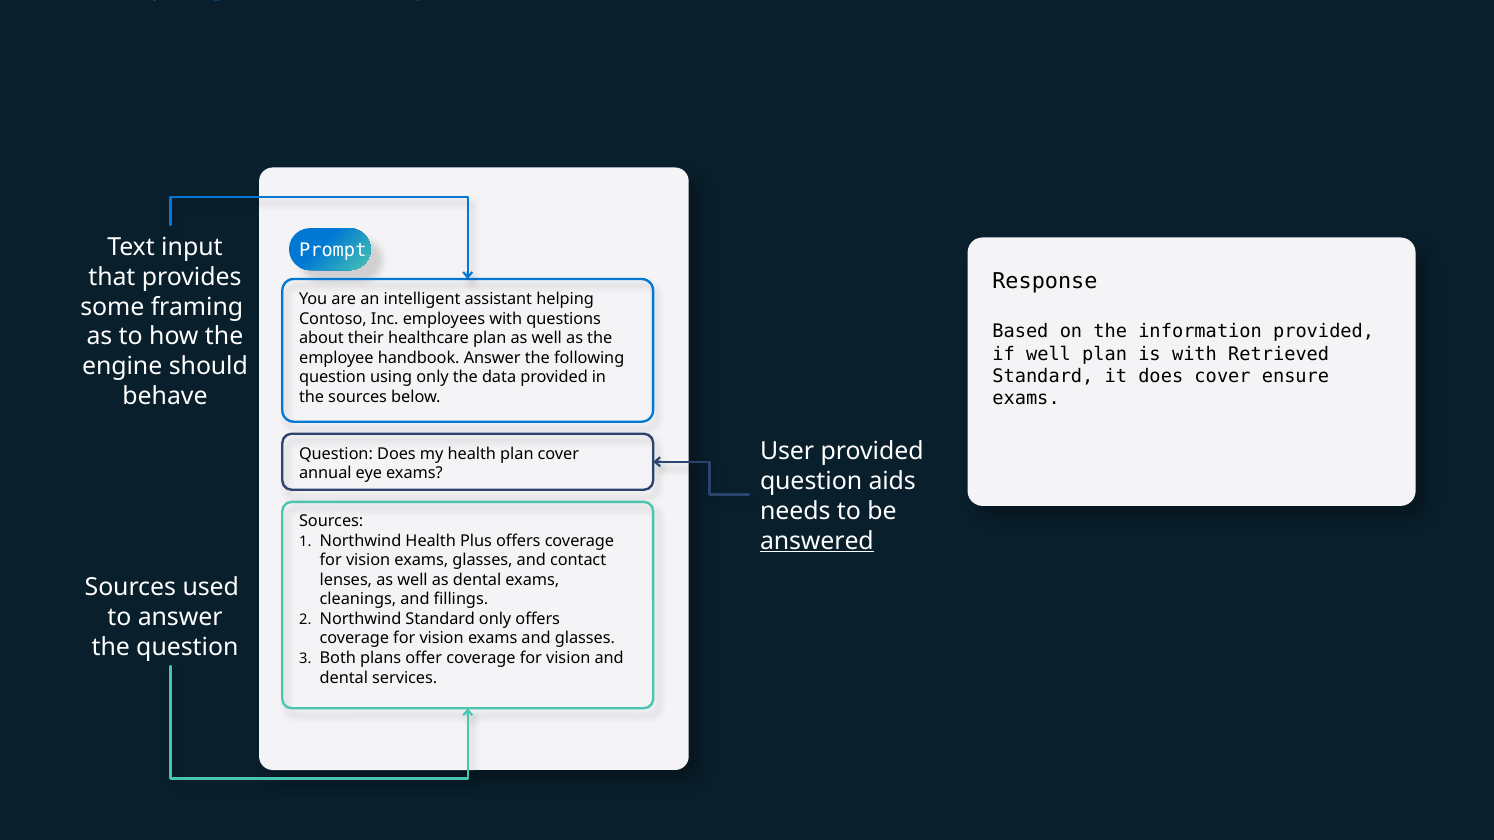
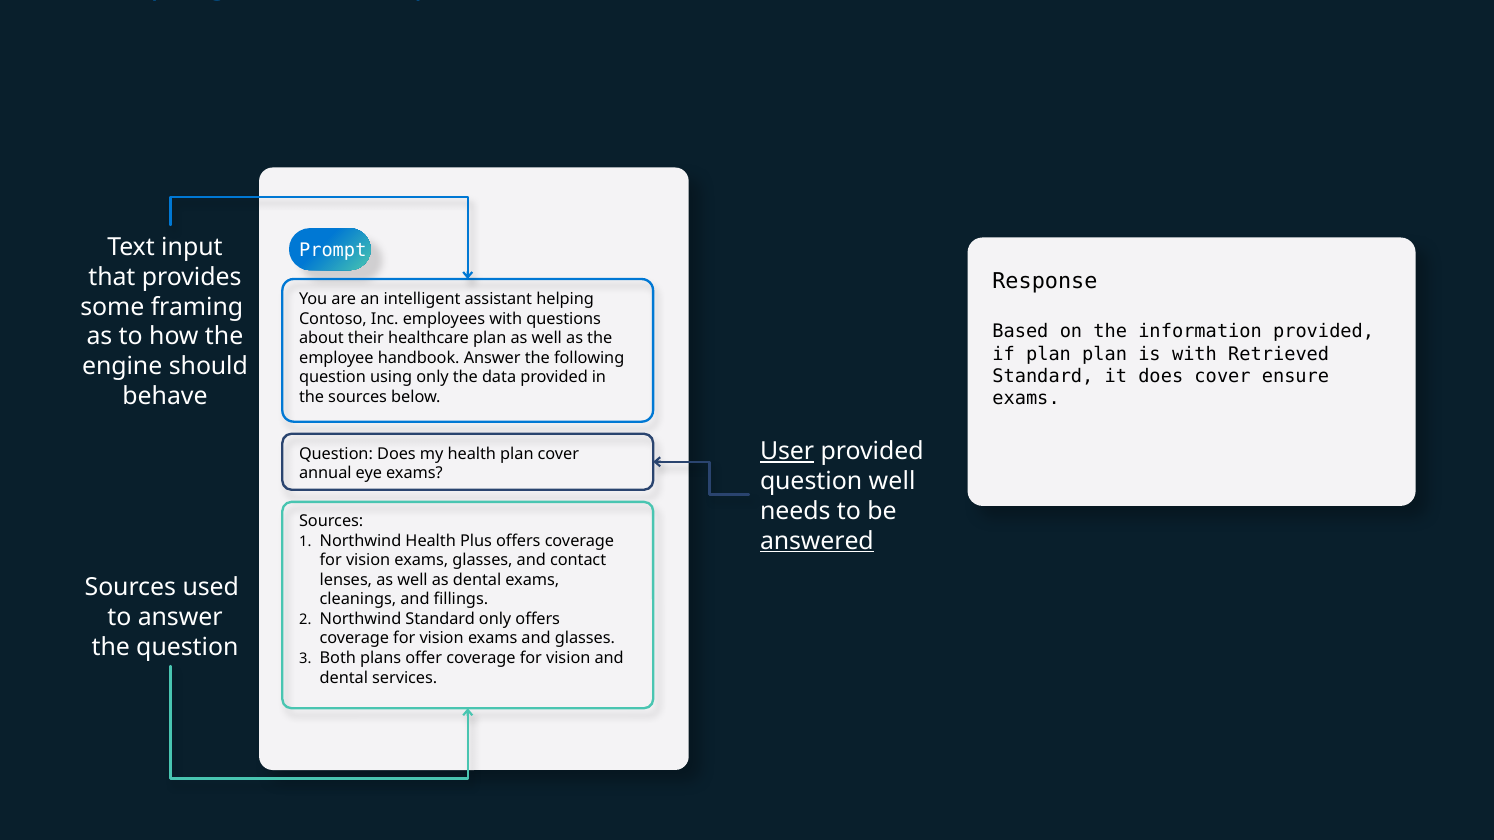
if well: well -> plan (1048, 354)
User underline: none -> present (787, 451)
question aids: aids -> well (892, 481)
